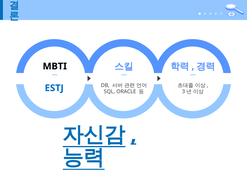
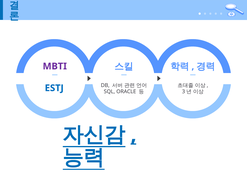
MBTI colour: black -> purple (55, 67)
